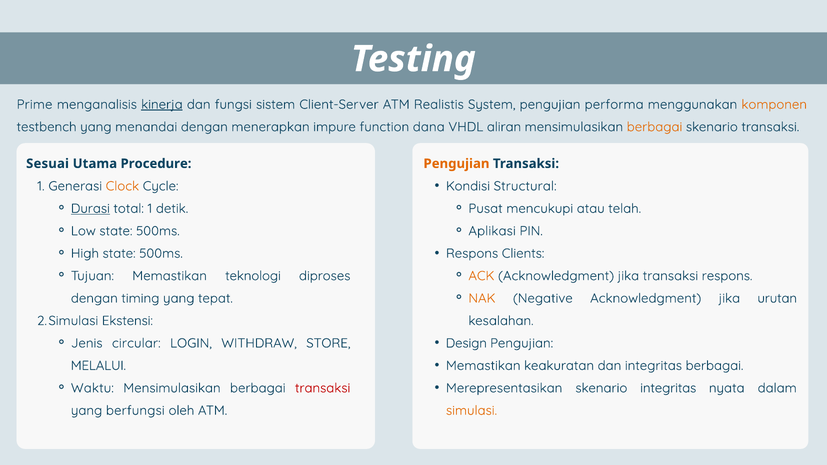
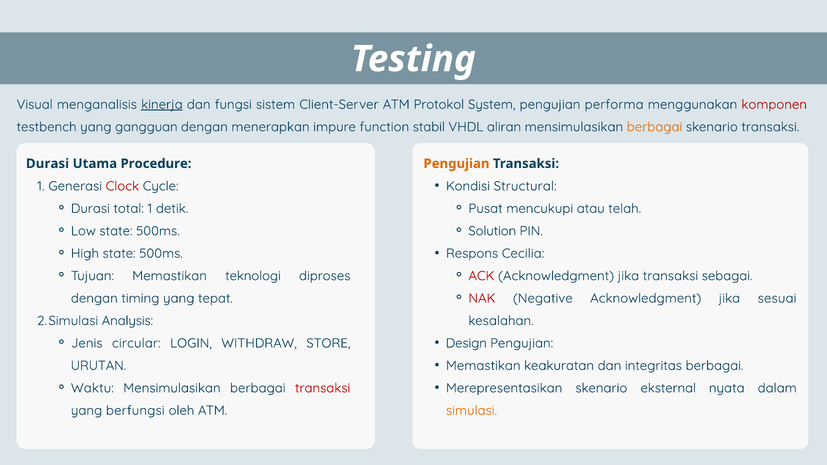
Prime: Prime -> Visual (35, 104)
Realistis: Realistis -> Protokol (439, 104)
komponen colour: orange -> red (774, 104)
menandai: menandai -> gangguan (146, 127)
dana: dana -> stabil (429, 127)
Sesuai: Sesuai -> Durasi (48, 164)
Clock colour: orange -> red (122, 186)
Durasi underline: present -> none (90, 209)
Aplikasi: Aplikasi -> Solution (492, 231)
Clients: Clients -> Cecilia (523, 253)
ACK colour: orange -> red (481, 276)
transaksi respons: respons -> sebagai (727, 276)
NAK colour: orange -> red (482, 298)
urutan: urutan -> sesuai (777, 298)
Ekstensi: Ekstensi -> Analysis (127, 321)
MELALUI: MELALUI -> URUTAN (98, 366)
skenario integritas: integritas -> eksternal (668, 388)
